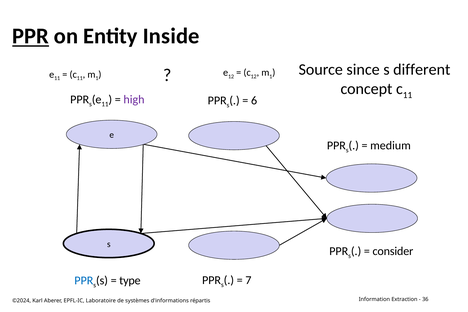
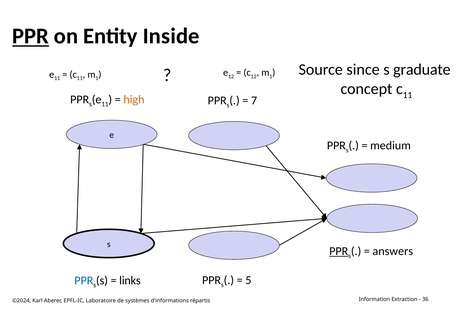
different: different -> graduate (422, 70)
high colour: purple -> orange (134, 100)
6: 6 -> 7 (254, 101)
PPR underline: none -> present (339, 251)
consider: consider -> answers (393, 251)
7: 7 -> 5 (248, 280)
type: type -> links (130, 281)
